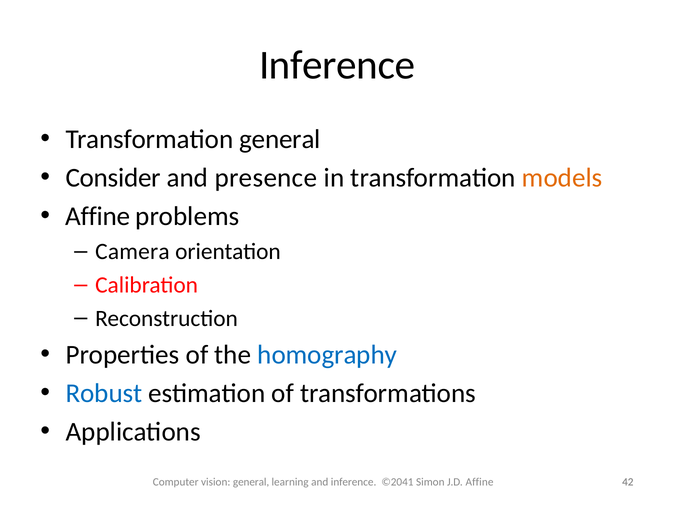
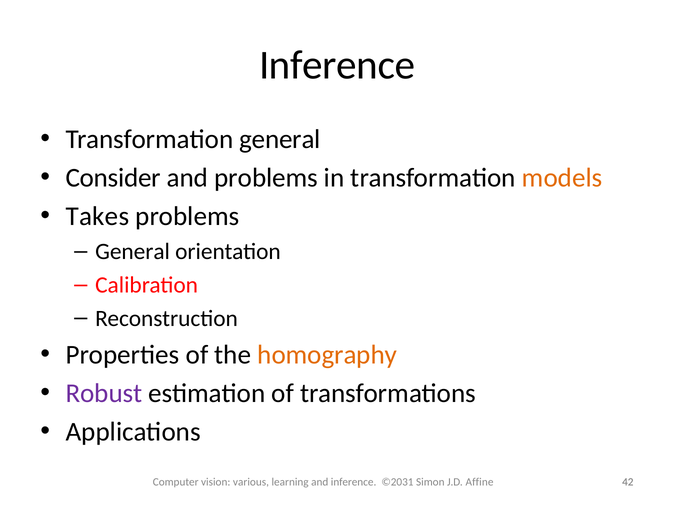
and presence: presence -> problems (266, 178)
Affine: Affine -> Takes (97, 217)
Camera: Camera -> General (133, 252)
homography colour: blue -> orange (327, 355)
Robust colour: blue -> purple (104, 394)
vision general: general -> various (251, 483)
©2041: ©2041 -> ©2031 (397, 483)
